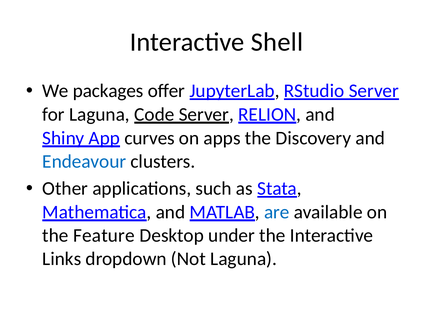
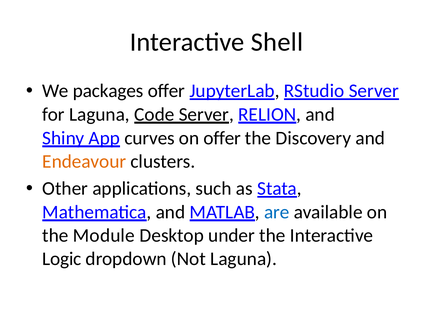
on apps: apps -> offer (222, 138)
Endeavour colour: blue -> orange (84, 162)
Feature: Feature -> Module (104, 236)
Links: Links -> Logic (62, 259)
